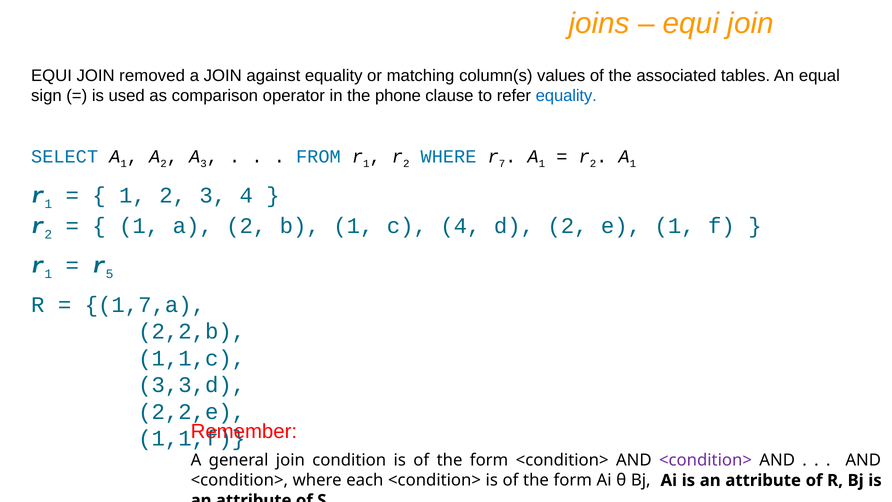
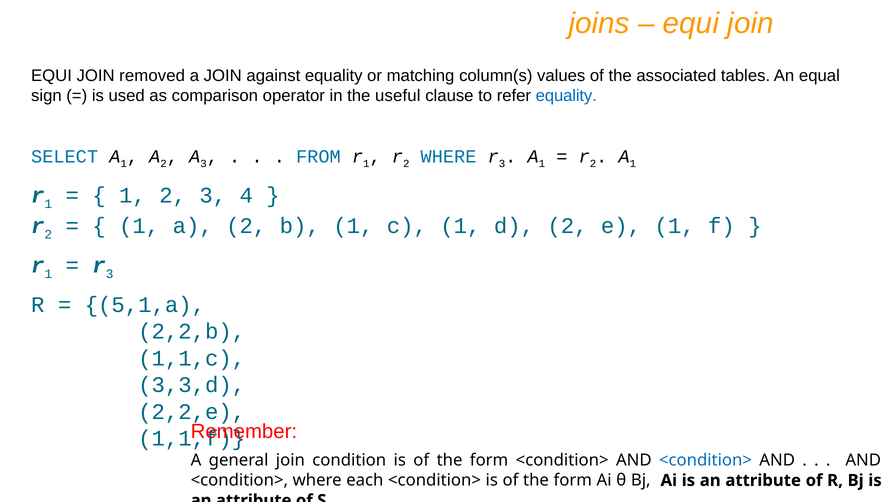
phone: phone -> useful (398, 96)
WHERE r 7: 7 -> 3 (502, 164)
c 4: 4 -> 1 (460, 226)
5: 5 -> 3 (110, 274)
1,7,a: 1,7,a -> 5,1,a (145, 304)
<condition> colour: purple -> blue (705, 460)
